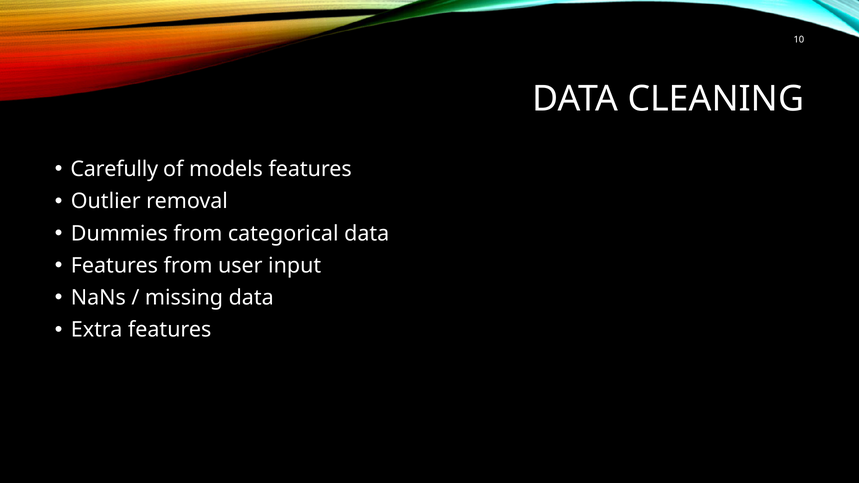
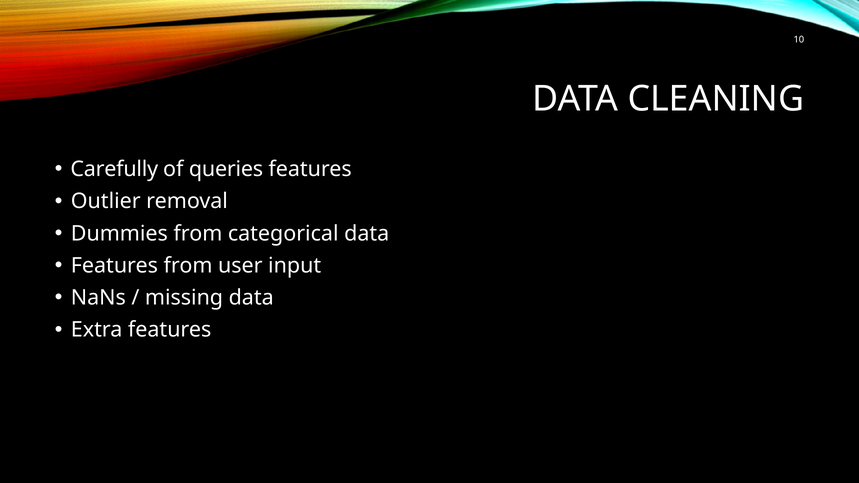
models: models -> queries (226, 169)
